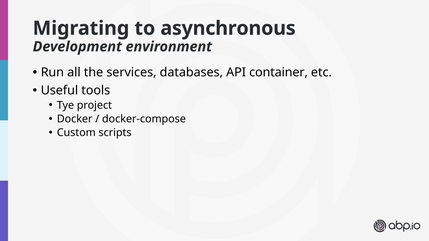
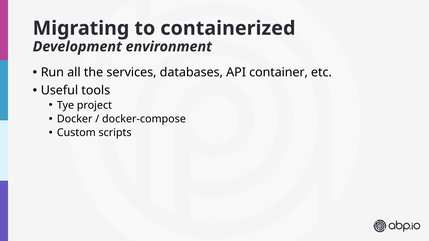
asynchronous: asynchronous -> containerized (228, 28)
